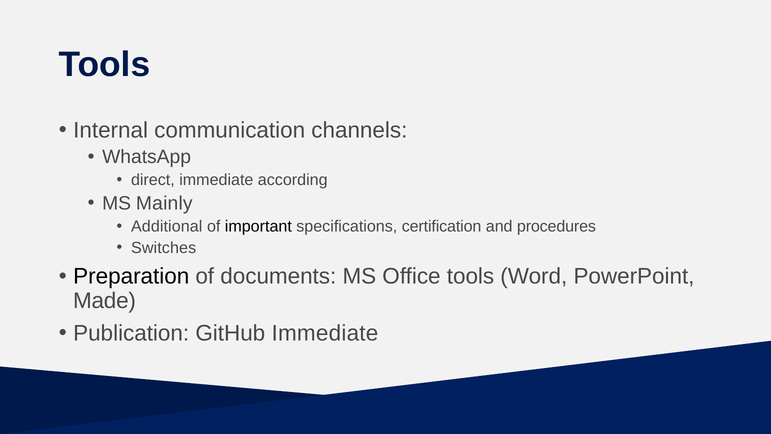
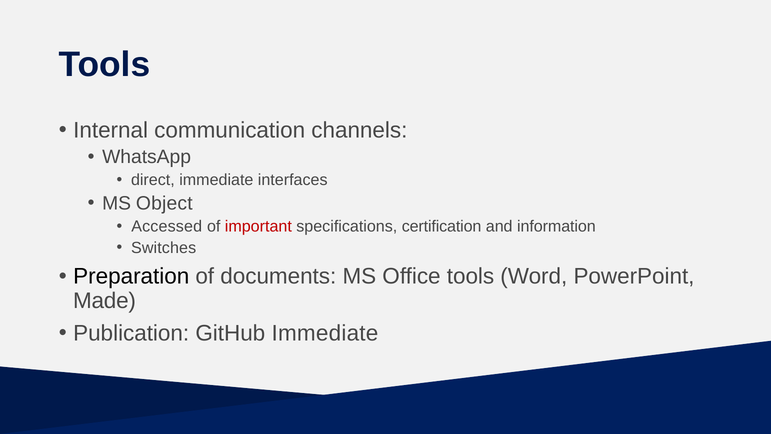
according: according -> interfaces (293, 180)
Mainly: Mainly -> Object (164, 203)
Additional: Additional -> Accessed (167, 226)
important colour: black -> red (258, 226)
procedures: procedures -> information (556, 226)
